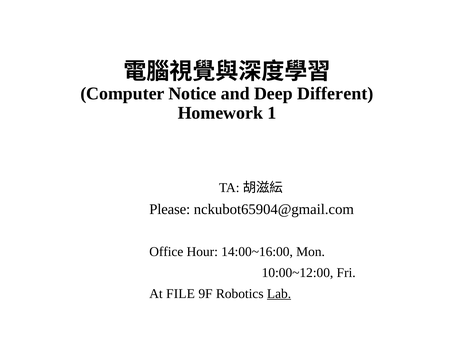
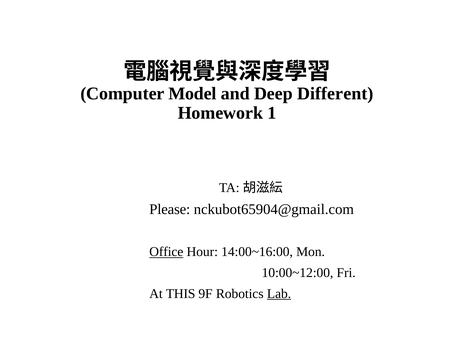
Notice: Notice -> Model (192, 94)
Office underline: none -> present (166, 252)
FILE: FILE -> THIS (181, 294)
